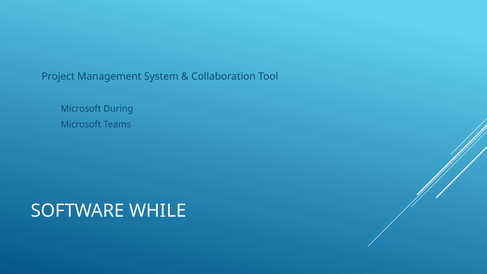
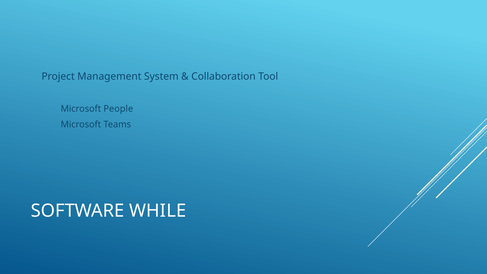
During: During -> People (118, 109)
